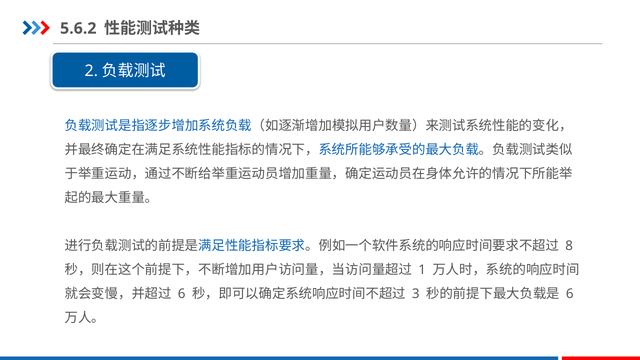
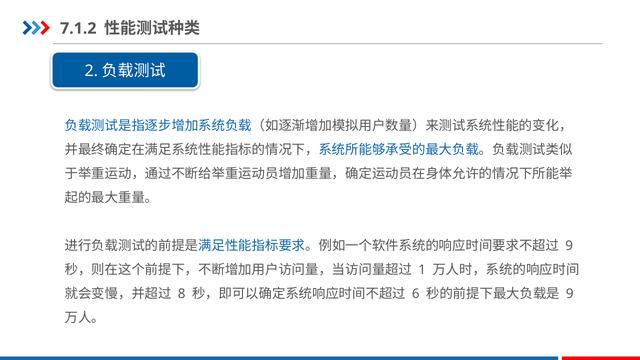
5.6.2: 5.6.2 -> 7.1.2 (78, 28)
8: 8 -> 9 (569, 246)
6: 6 -> 8 (182, 294)
3: 3 -> 6 (416, 294)
6: 6 -> 9 (570, 294)
